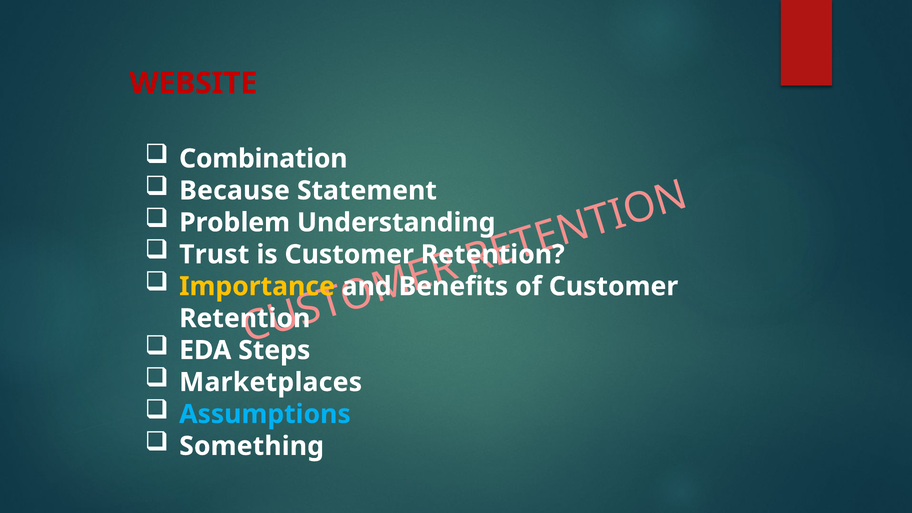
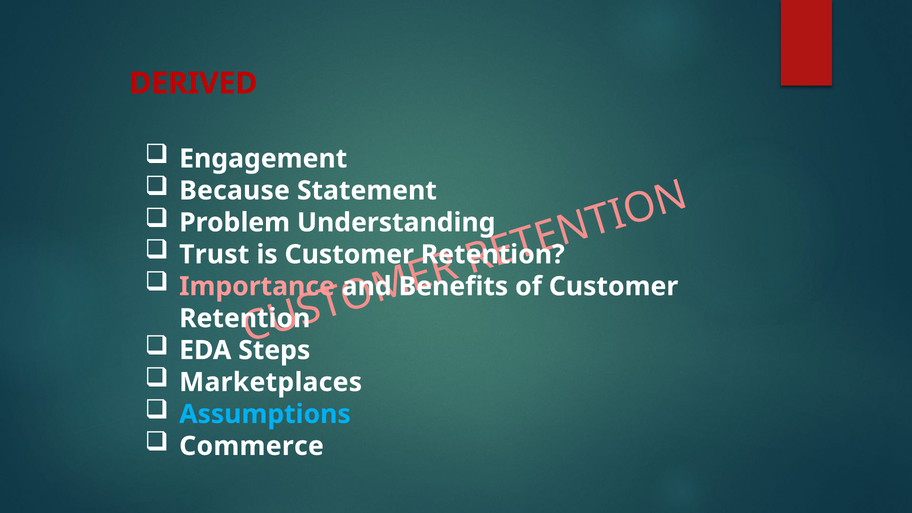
WEBSITE: WEBSITE -> DERIVED (193, 83)
Combination: Combination -> Engagement (263, 159)
Importance colour: yellow -> pink (257, 286)
Something: Something -> Commerce (251, 446)
